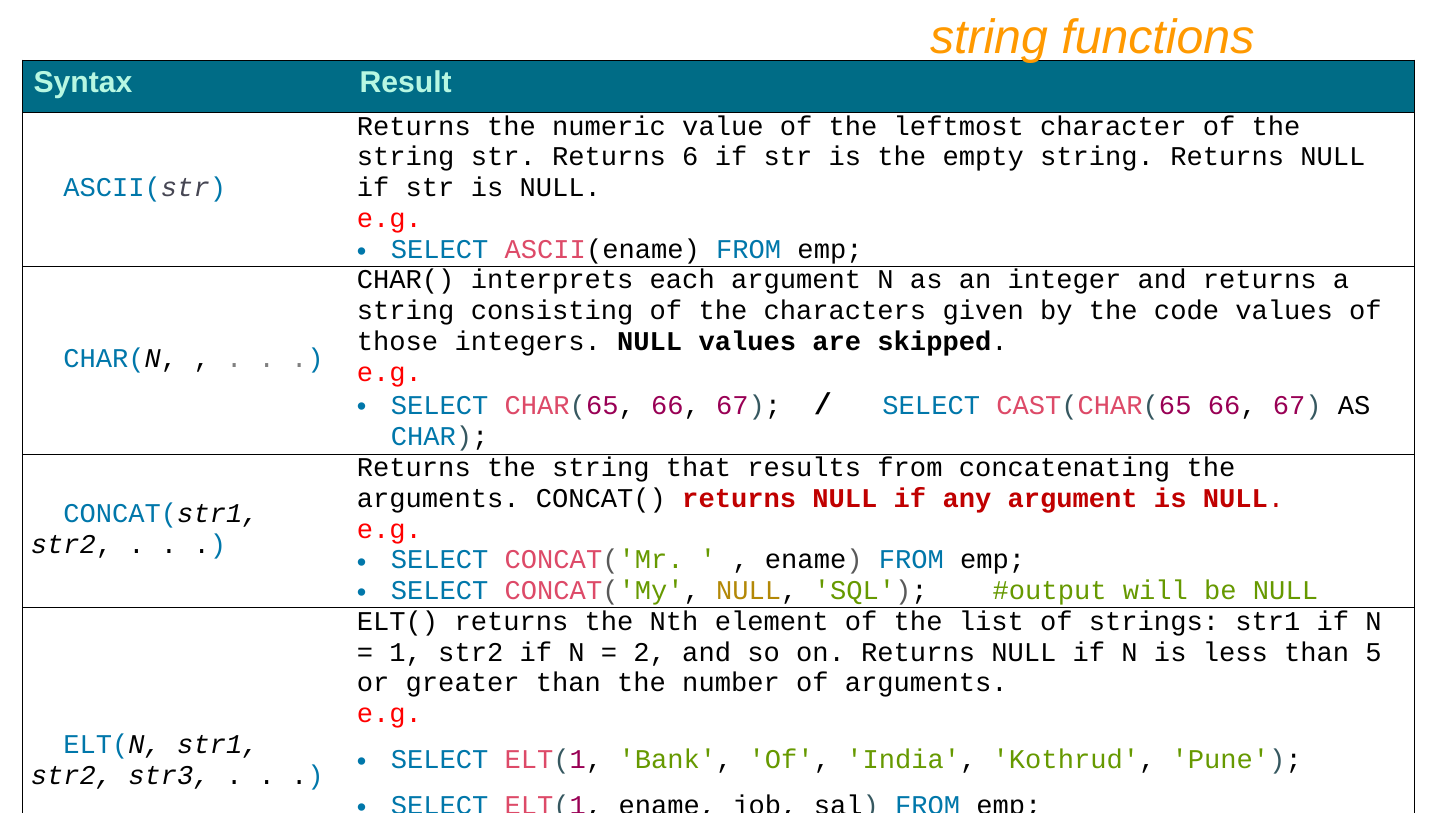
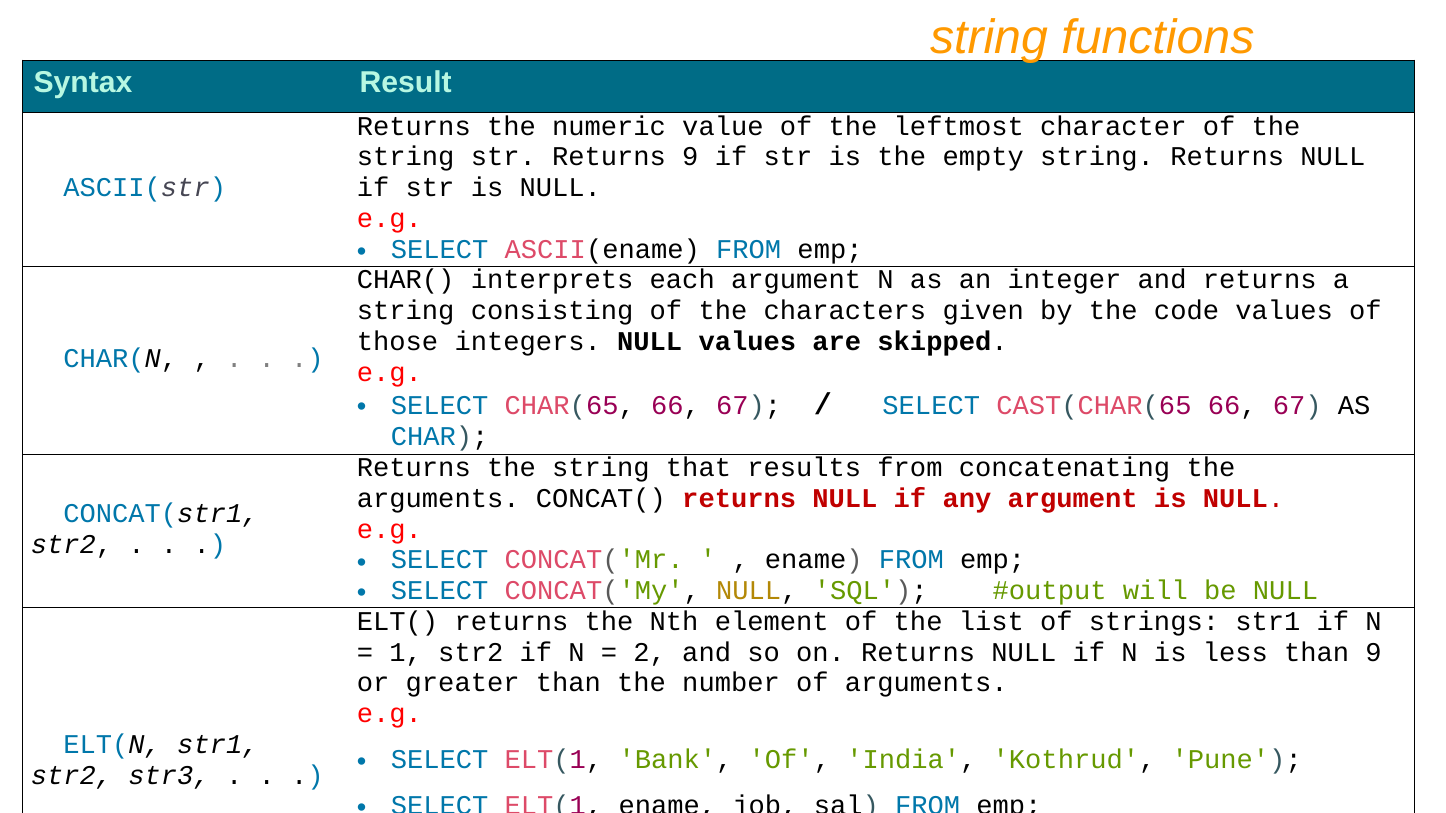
Returns 6: 6 -> 9 (690, 157)
than 5: 5 -> 9 (1374, 652)
